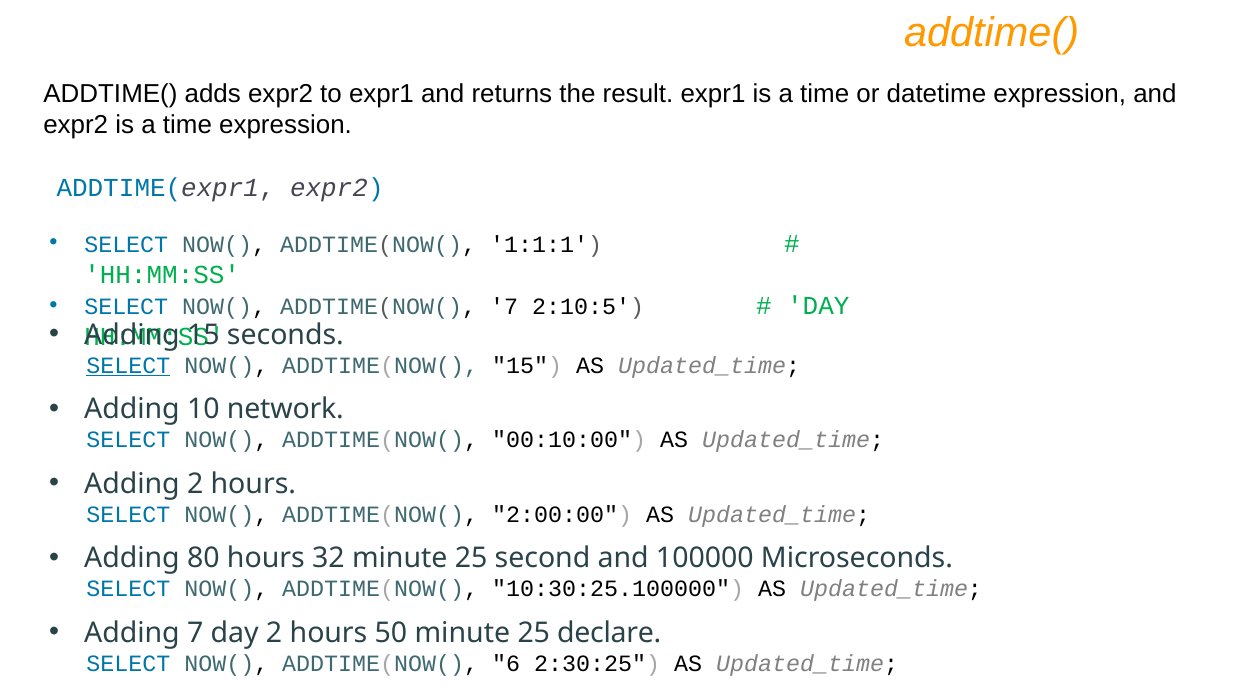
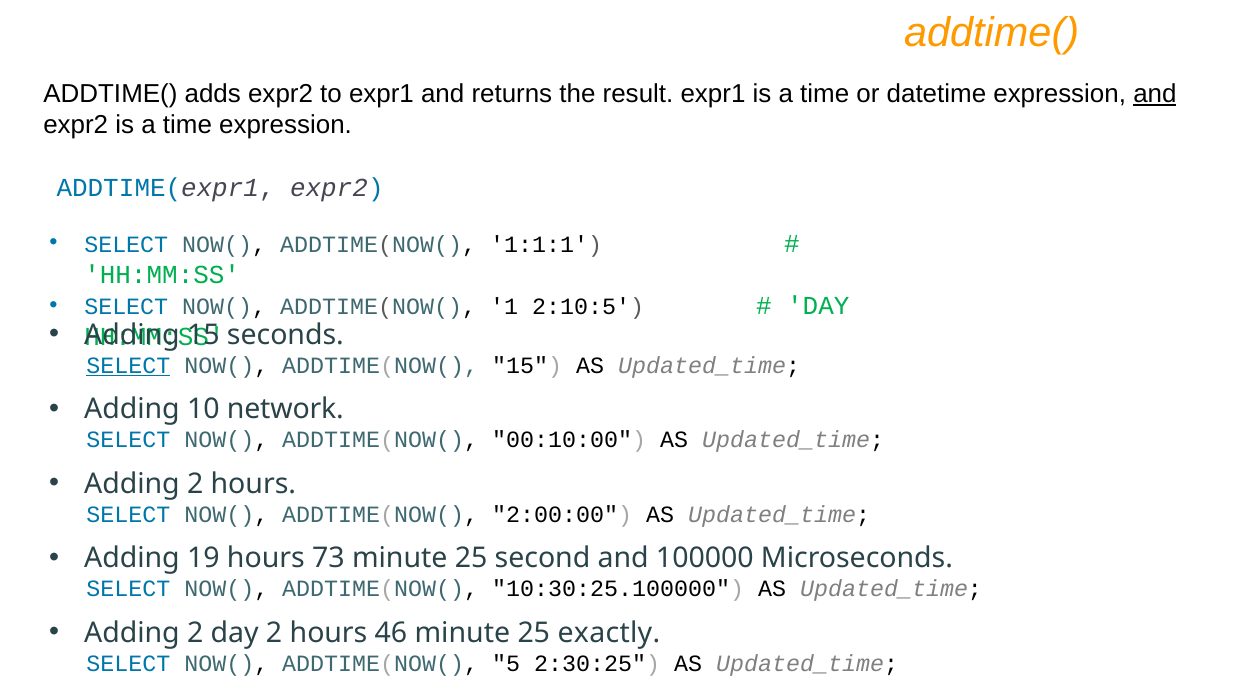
and underline: none -> present (1155, 94)
ADDTIME(NOW( 7: 7 -> 1 (504, 307)
80: 80 -> 19 (203, 558)
32: 32 -> 73 (328, 558)
7: 7 -> 2 (195, 633)
50: 50 -> 46 (391, 633)
declare: declare -> exactly (609, 633)
6: 6 -> 5 (506, 664)
